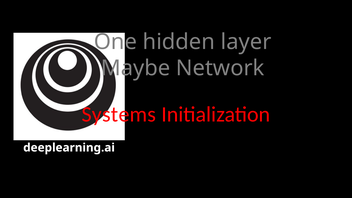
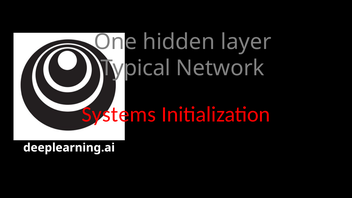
Maybe: Maybe -> Typical (136, 68)
